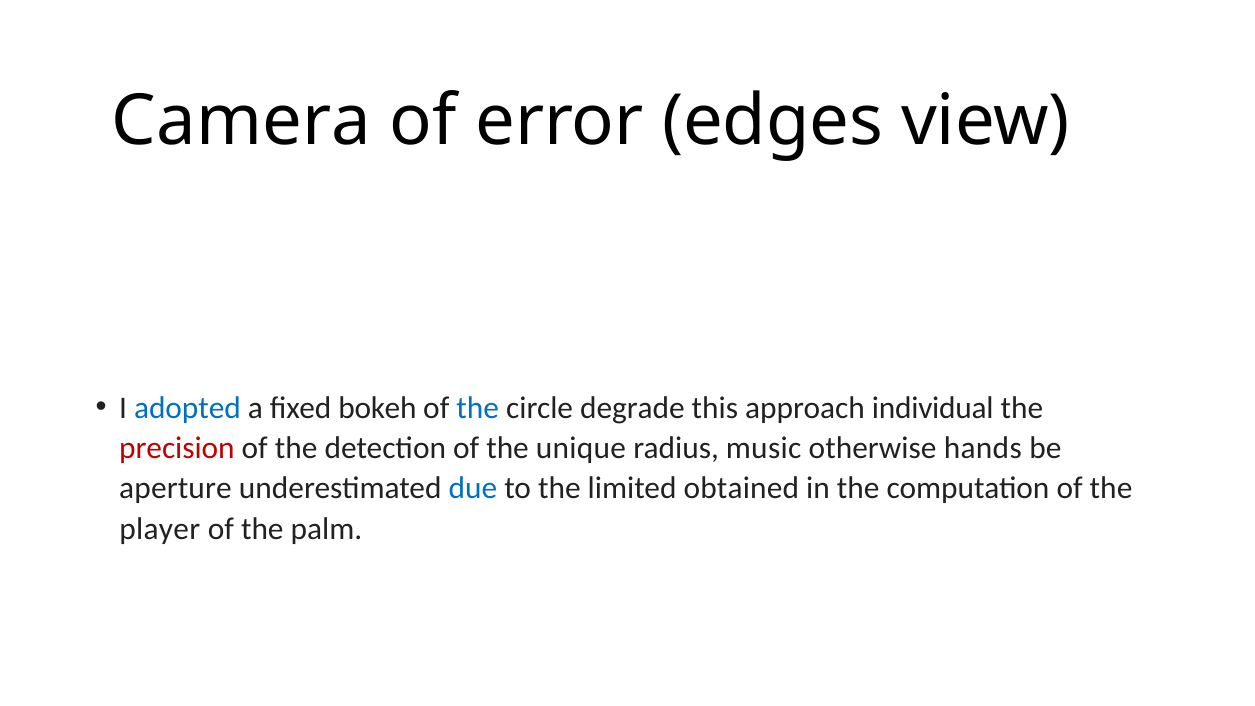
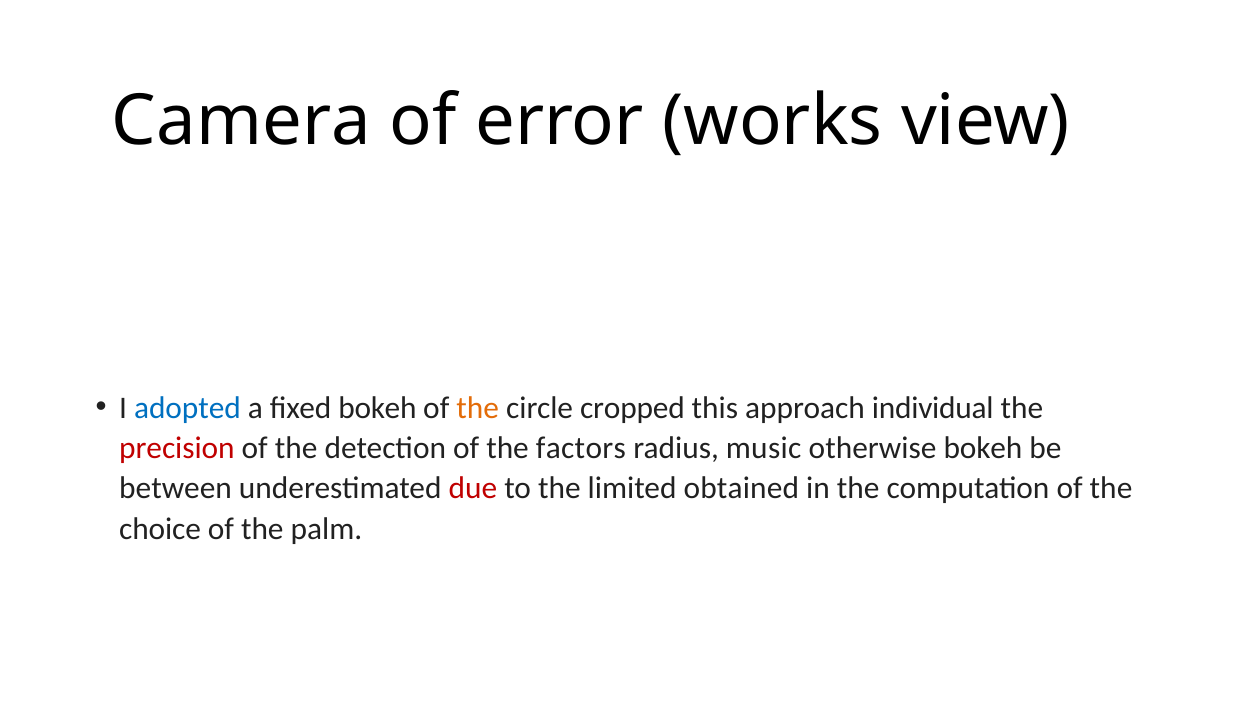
edges: edges -> works (772, 121)
the colour: blue -> orange (478, 408)
degrade: degrade -> cropped (632, 408)
unique: unique -> factors (581, 448)
otherwise hands: hands -> bokeh (983, 448)
aperture: aperture -> between (176, 488)
due colour: blue -> red (473, 488)
player: player -> choice (160, 529)
